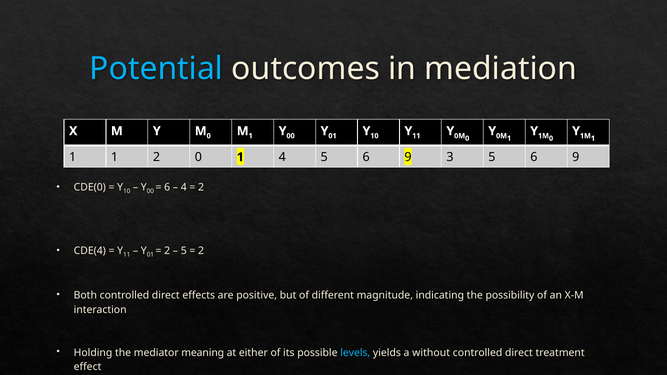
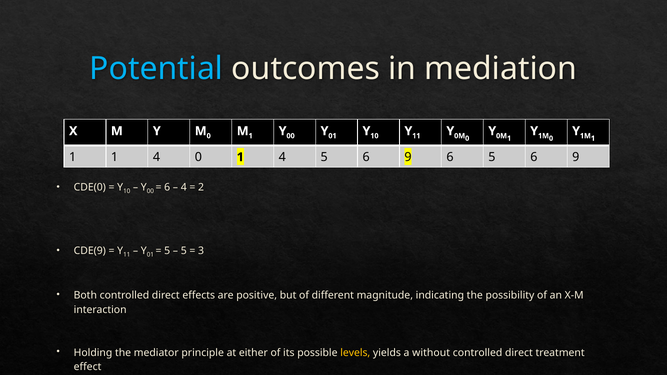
1 1 2: 2 -> 4 (156, 157)
9 3: 3 -> 6 (450, 157)
CDE(4: CDE(4 -> CDE(9 (90, 251)
2: 2 -> 5 (167, 251)
2: 2 -> 3 (201, 251)
meaning: meaning -> principle (203, 353)
levels colour: light blue -> yellow (355, 353)
